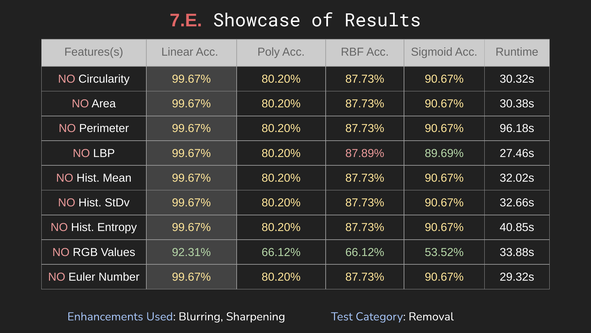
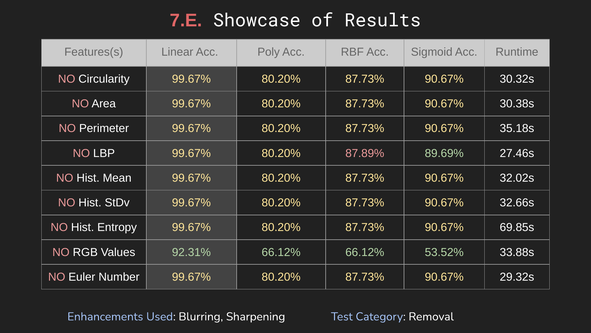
96.18s: 96.18s -> 35.18s (517, 128)
40.85s: 40.85s -> 69.85s (517, 227)
